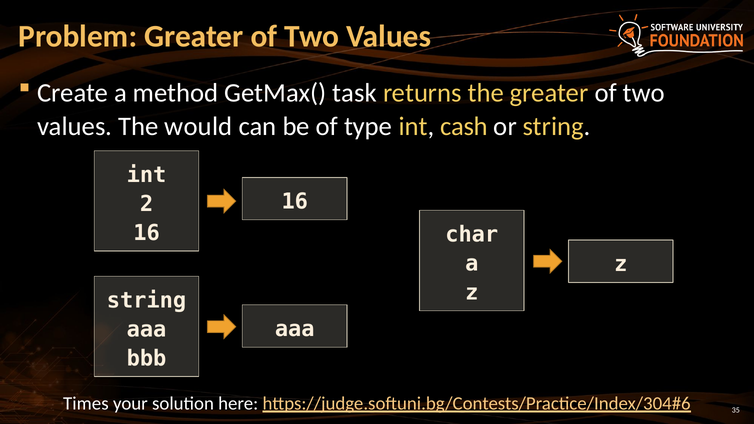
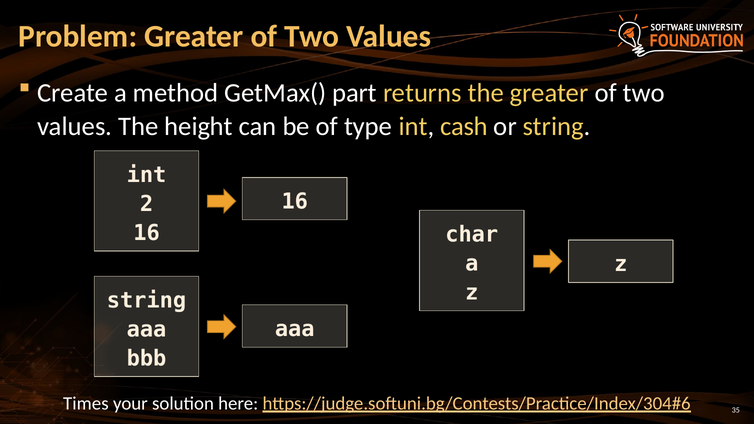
task: task -> part (355, 93)
would: would -> height (199, 127)
